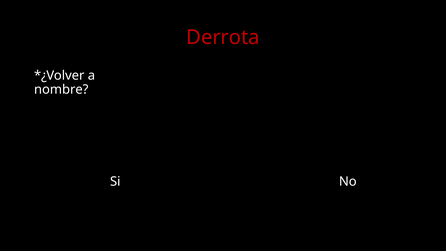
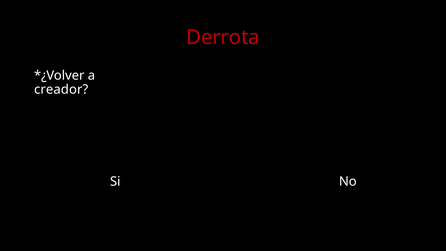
nombre: nombre -> creador (61, 89)
